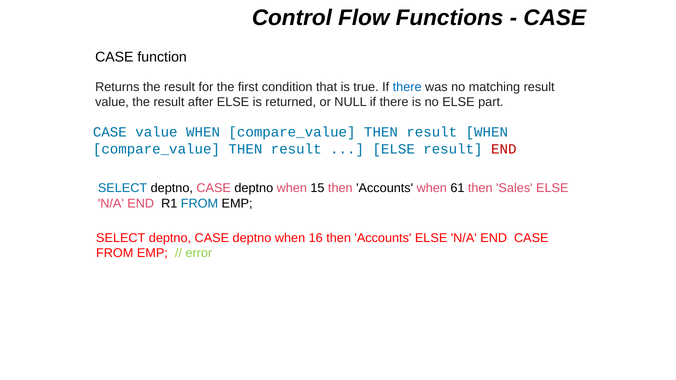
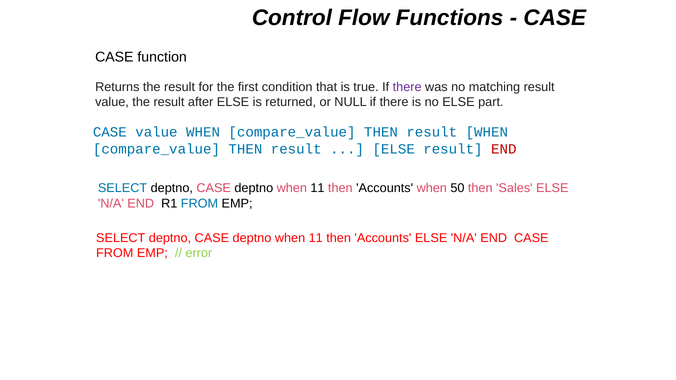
there colour: blue -> purple (407, 87)
15: 15 -> 11 (318, 188)
61: 61 -> 50 (457, 188)
16: 16 -> 11 (316, 238)
